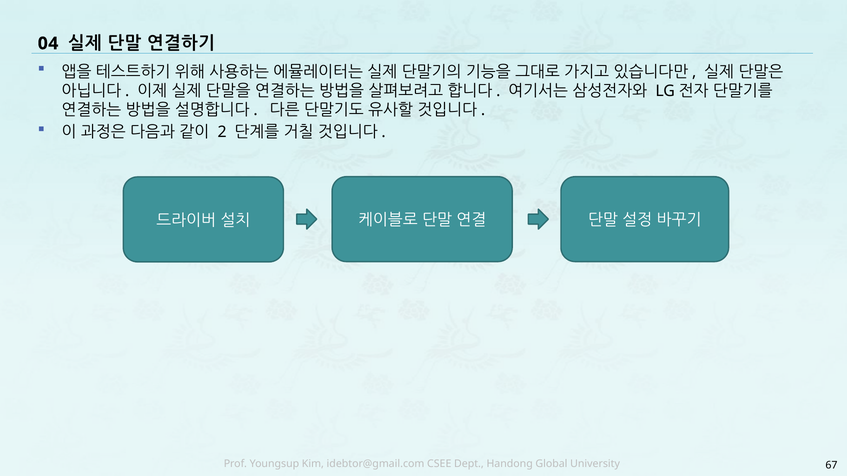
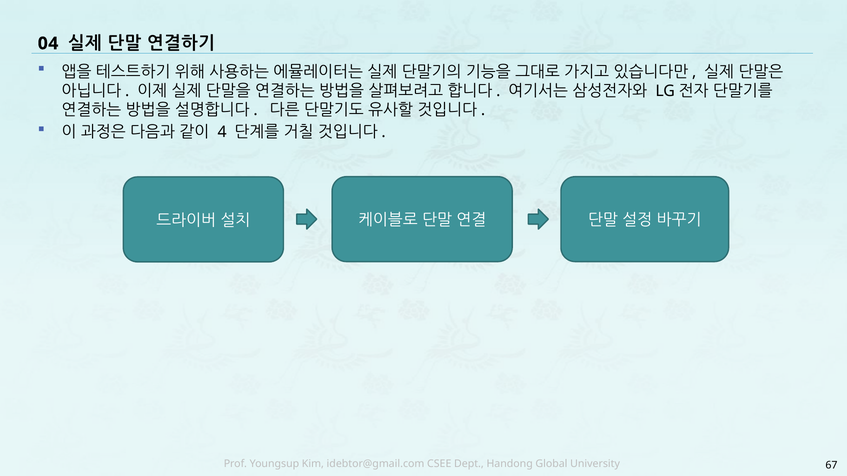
2: 2 -> 4 (222, 132)
